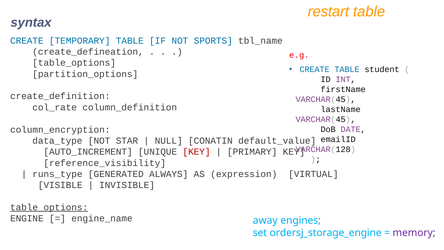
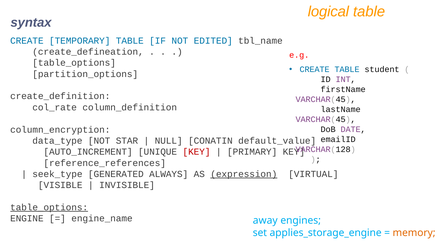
restart: restart -> logical (328, 12)
SPORTS: SPORTS -> EDITED (213, 41)
reference_visibility: reference_visibility -> reference_references (105, 163)
runs_type: runs_type -> seek_type (57, 174)
expression underline: none -> present (244, 174)
ordersj_storage_engine: ordersj_storage_engine -> applies_storage_engine (326, 233)
memory colour: purple -> orange (414, 233)
